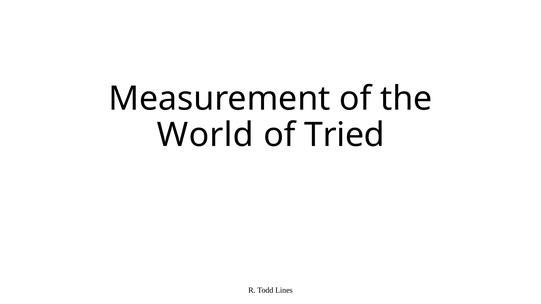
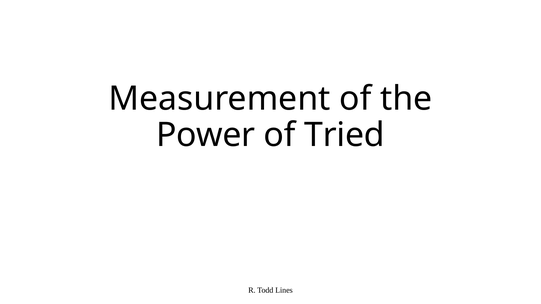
World: World -> Power (206, 135)
